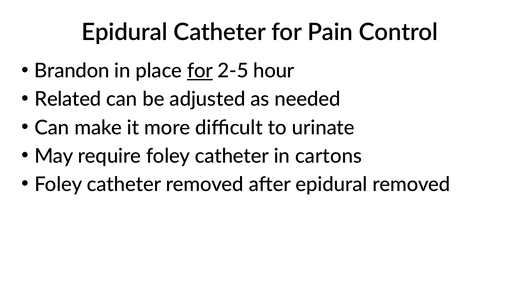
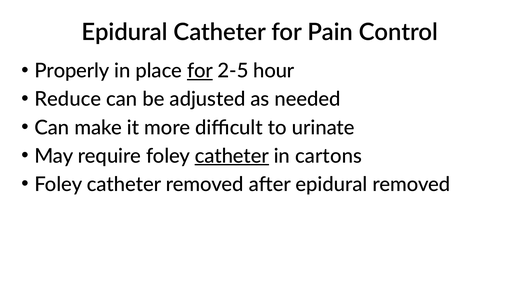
Brandon: Brandon -> Properly (72, 71)
Related: Related -> Reduce (68, 99)
catheter underline: none -> present (232, 156)
